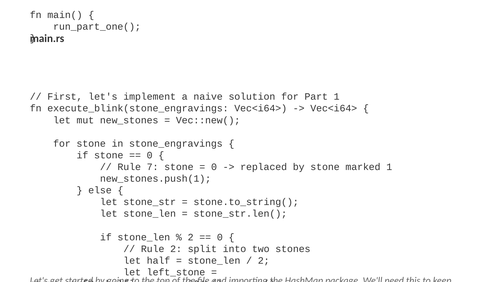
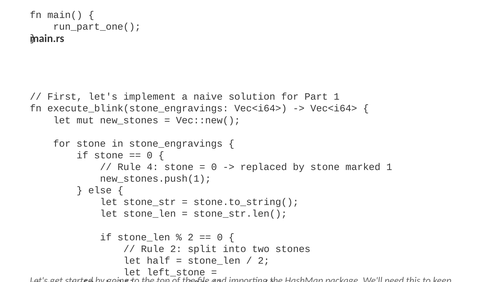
7: 7 -> 4 (153, 166)
